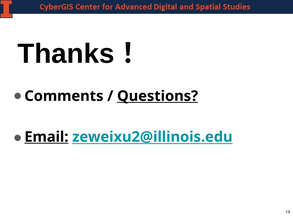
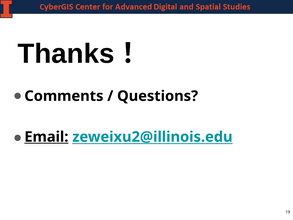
Questions underline: present -> none (158, 96)
